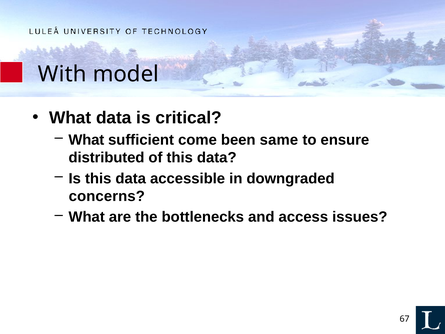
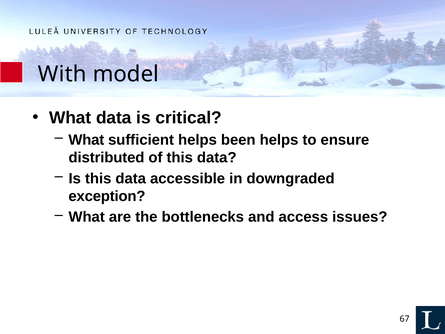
sufficient come: come -> helps (197, 140)
been same: same -> helps (279, 140)
concerns: concerns -> exception (107, 196)
